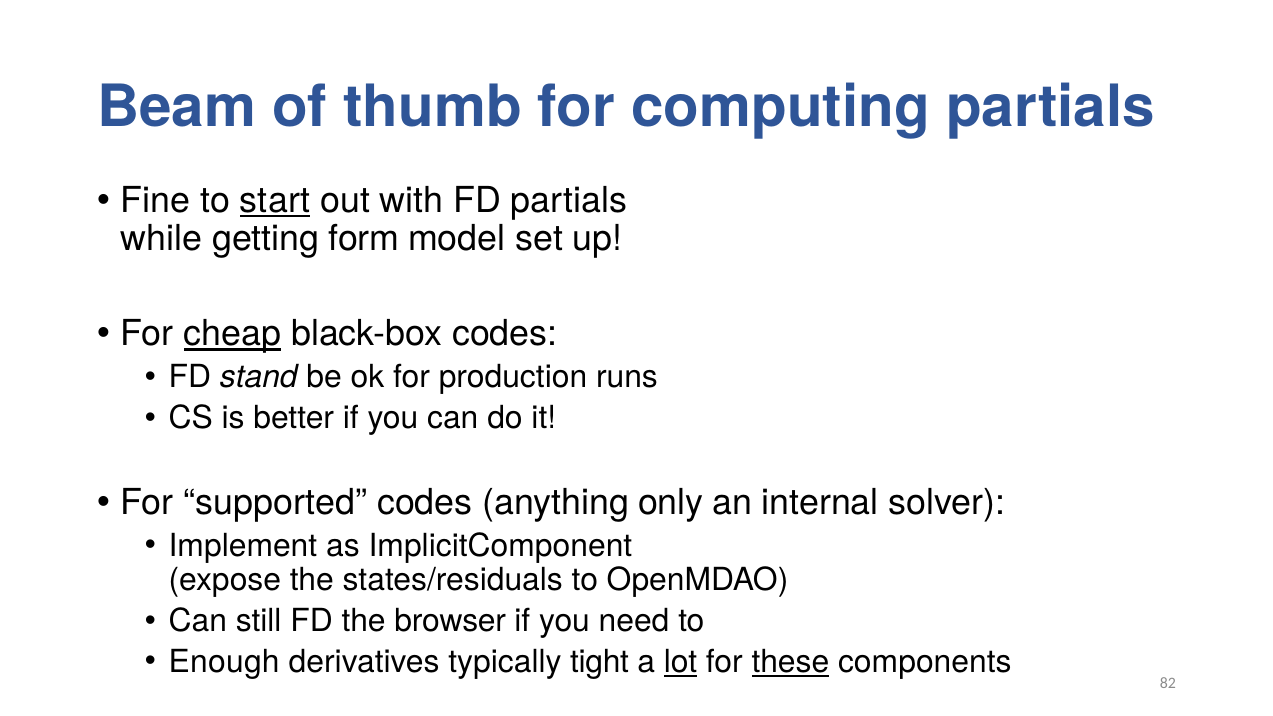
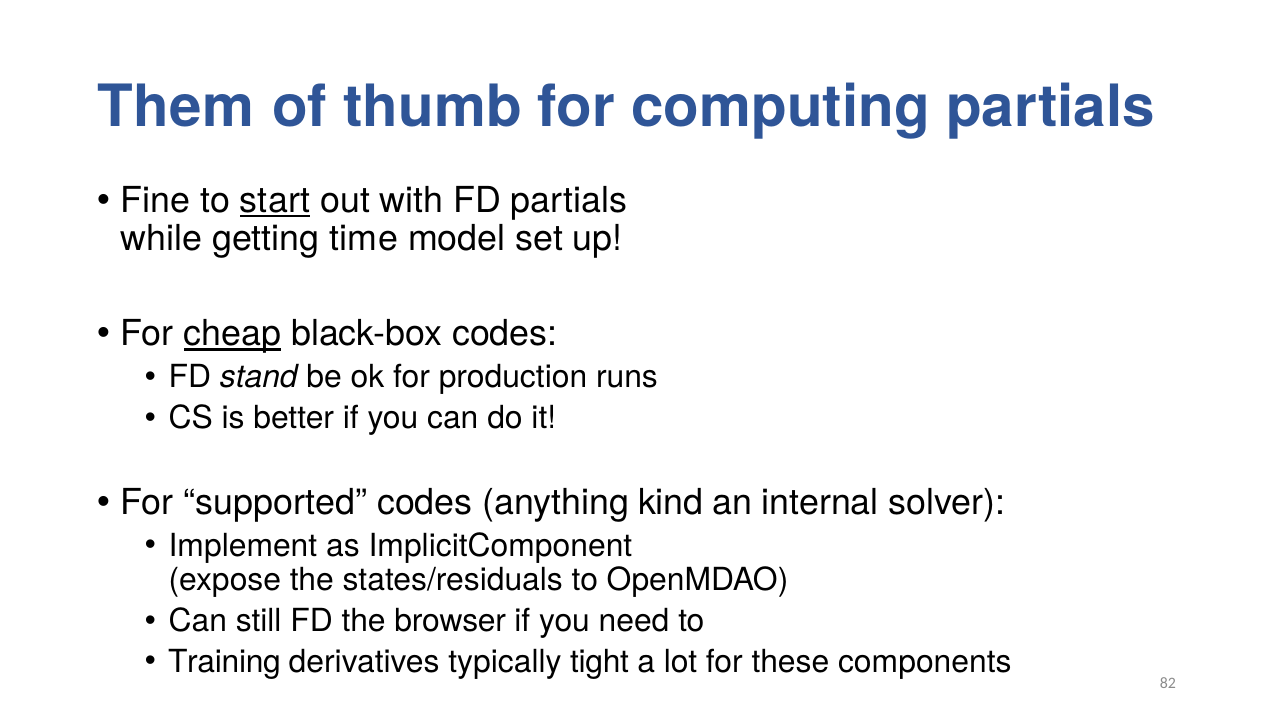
Beam: Beam -> Them (176, 107)
form: form -> time (364, 239)
only: only -> kind (671, 502)
Enough: Enough -> Training (224, 662)
lot underline: present -> none (681, 662)
these underline: present -> none (790, 662)
